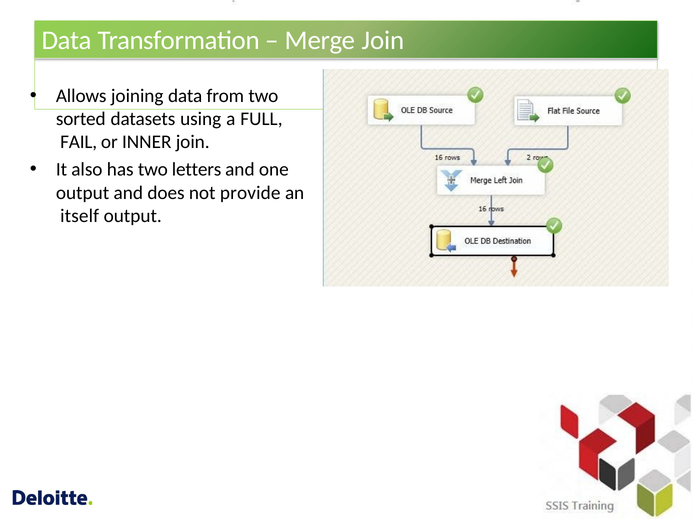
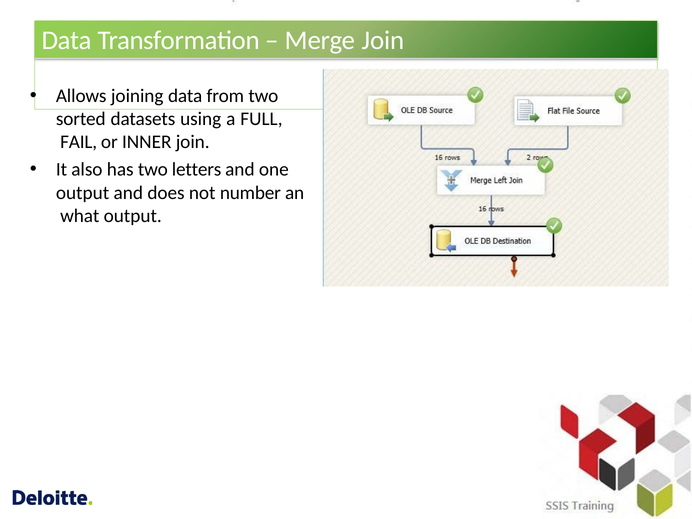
provide: provide -> number (250, 193)
itself: itself -> what (80, 216)
